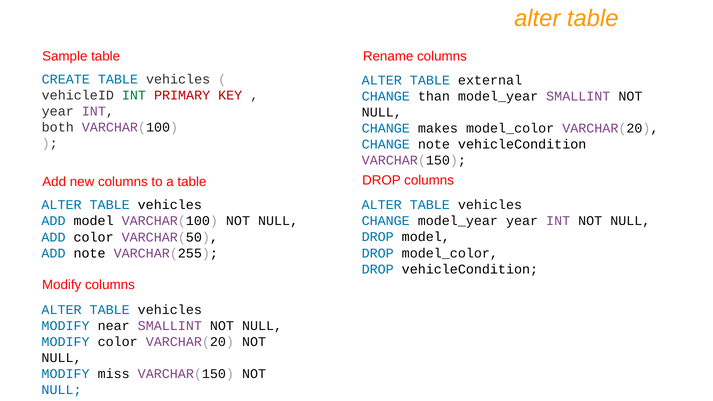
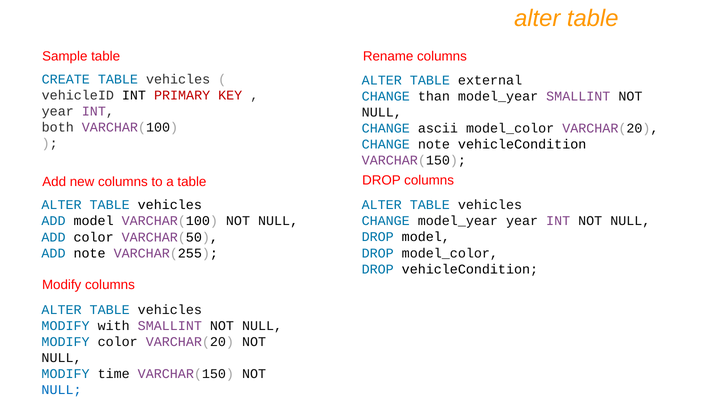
INT colour: green -> black (134, 95)
makes: makes -> ascii (438, 128)
near: near -> with (114, 326)
miss: miss -> time (114, 374)
